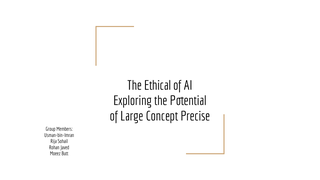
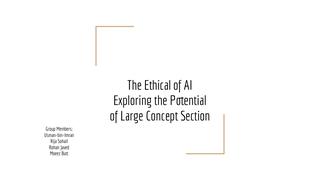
Precise: Precise -> Section (195, 116)
